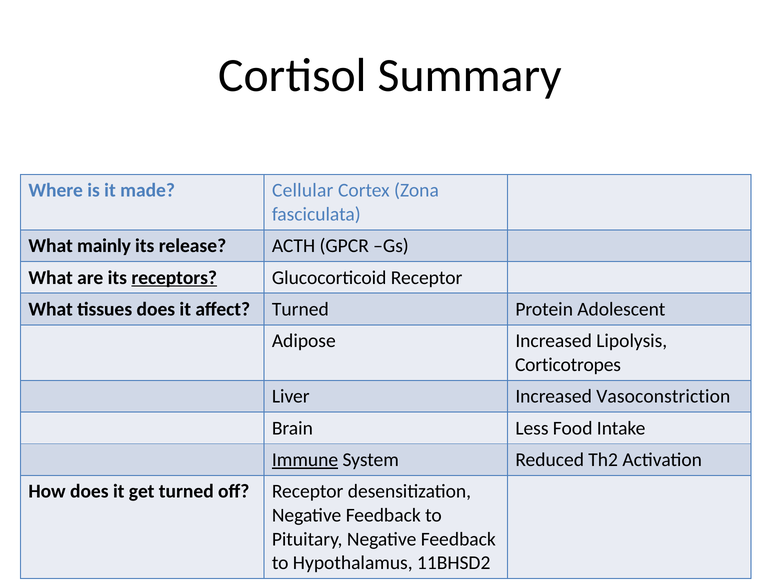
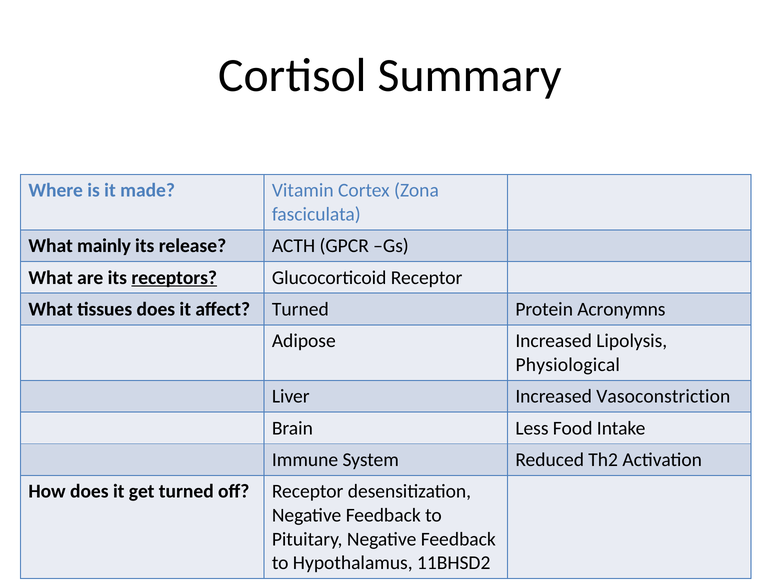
Cellular: Cellular -> Vitamin (303, 190)
Adolescent: Adolescent -> Acronymns (621, 309)
Corticotropes: Corticotropes -> Physiological (568, 365)
Immune underline: present -> none (305, 460)
